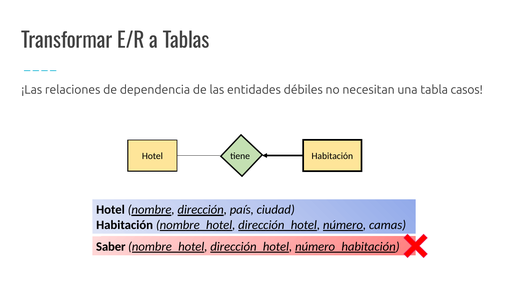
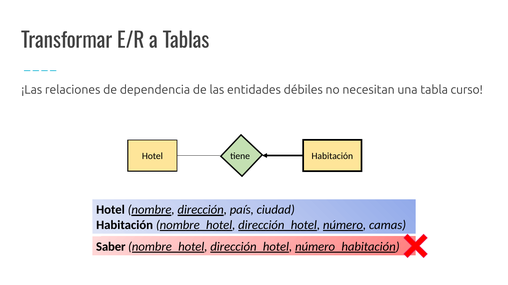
casos: casos -> curso (467, 90)
